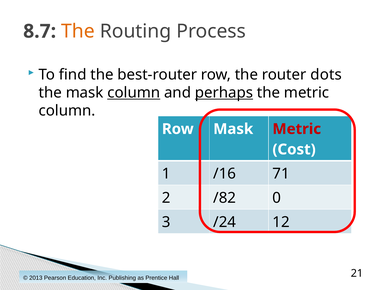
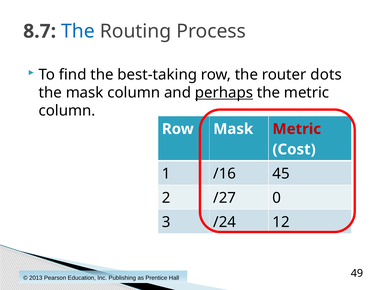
The colour: orange -> blue (78, 31)
best-router: best-router -> best-taking (157, 75)
column underline: present -> none (134, 93)
71: 71 -> 45 (281, 174)
/82: /82 -> /27 (225, 198)
21: 21 -> 49 (357, 274)
